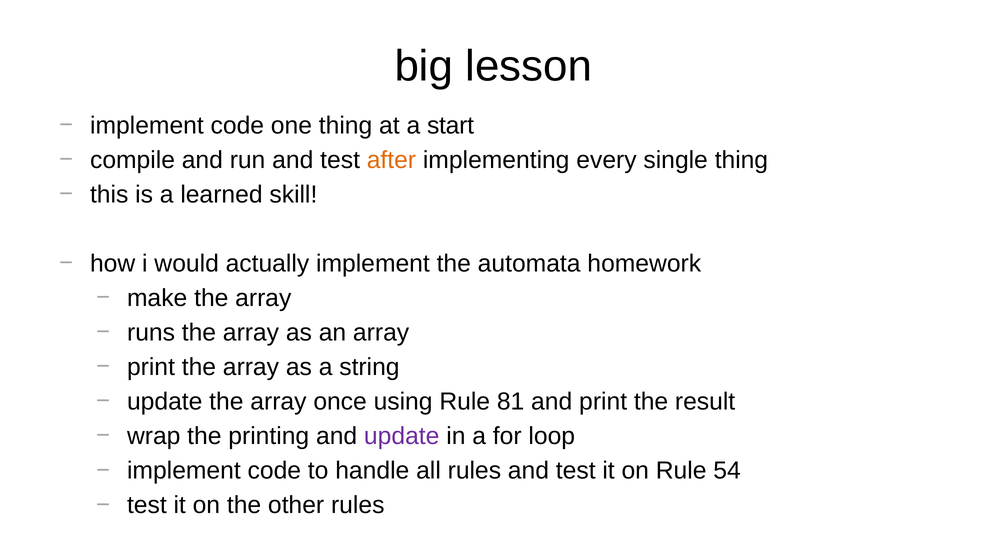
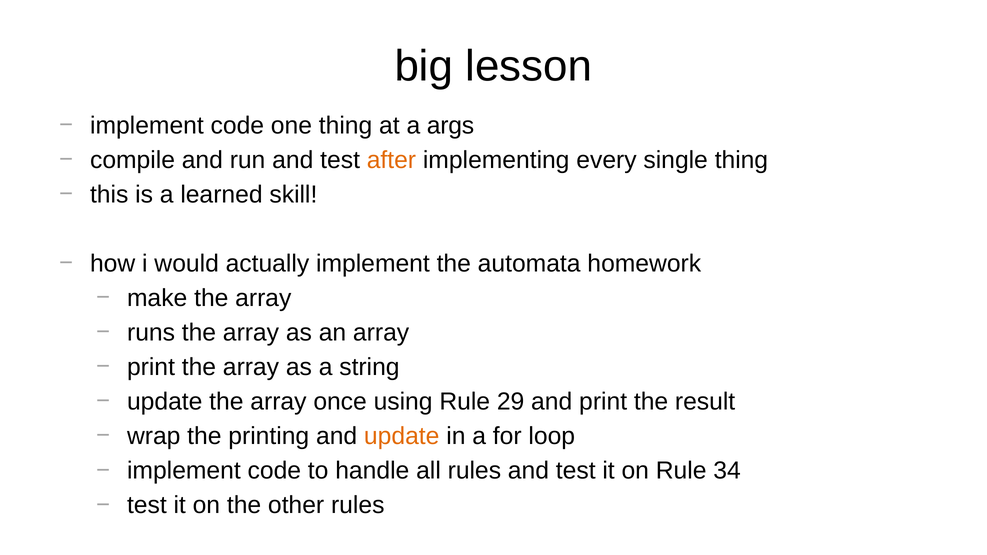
start: start -> args (450, 125)
81: 81 -> 29 (511, 402)
update colour: purple -> orange (402, 436)
54: 54 -> 34 (727, 471)
